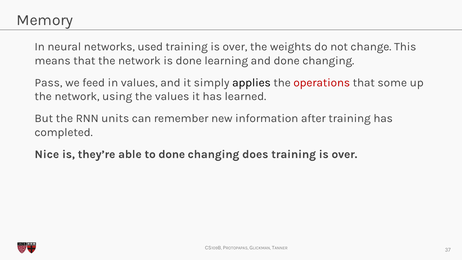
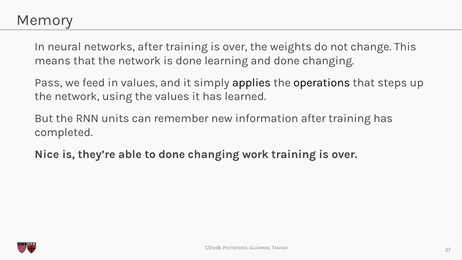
networks used: used -> after (150, 47)
operations colour: red -> black (322, 83)
some: some -> steps (392, 83)
does: does -> work (255, 154)
